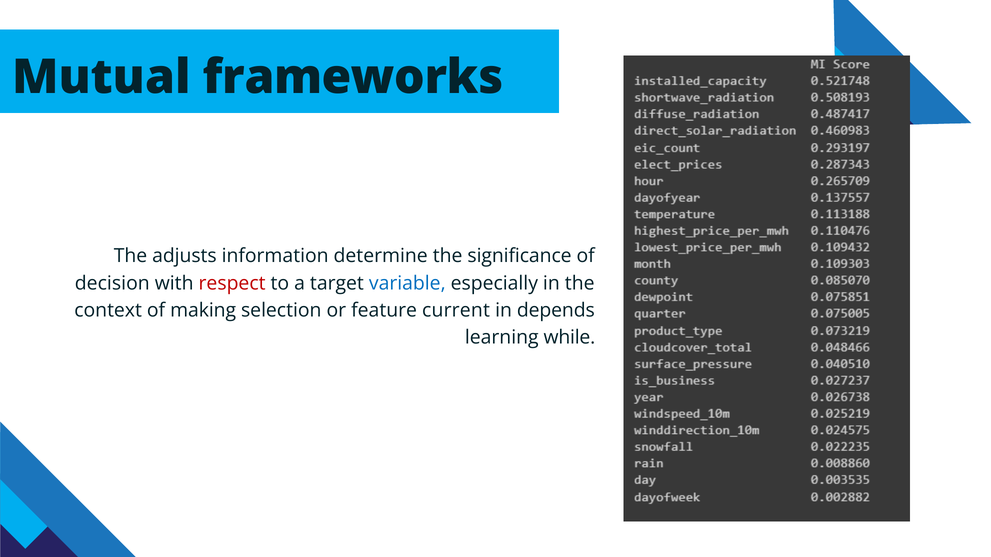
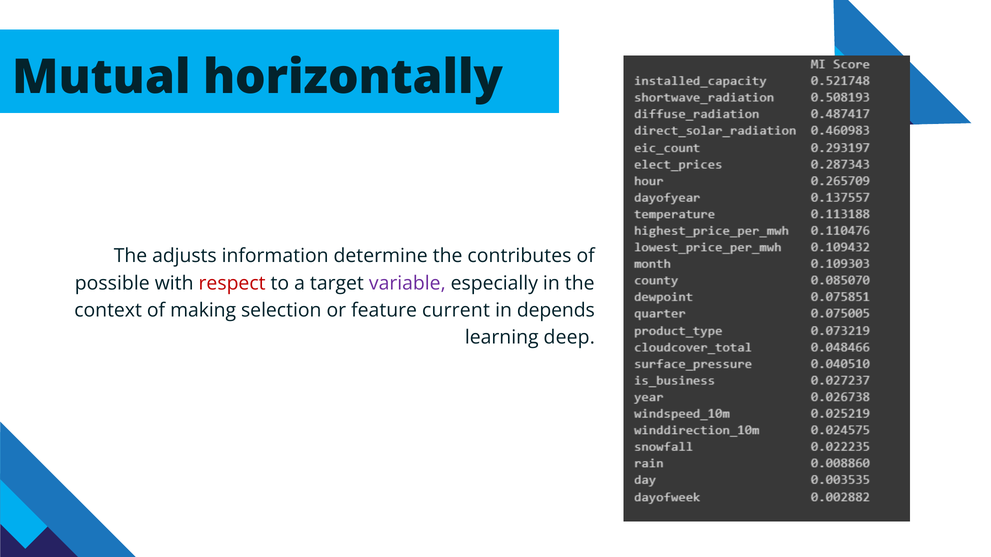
frameworks: frameworks -> horizontally (353, 77)
significance: significance -> contributes (519, 256)
decision: decision -> possible (112, 283)
variable colour: blue -> purple (407, 283)
while: while -> deep (569, 338)
